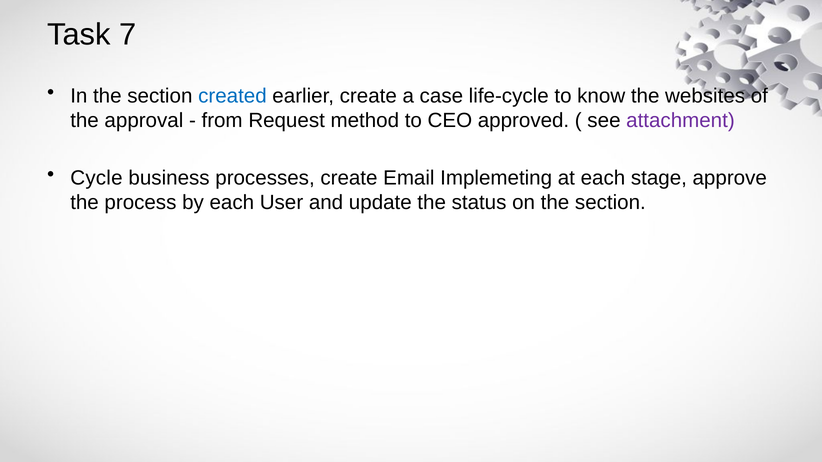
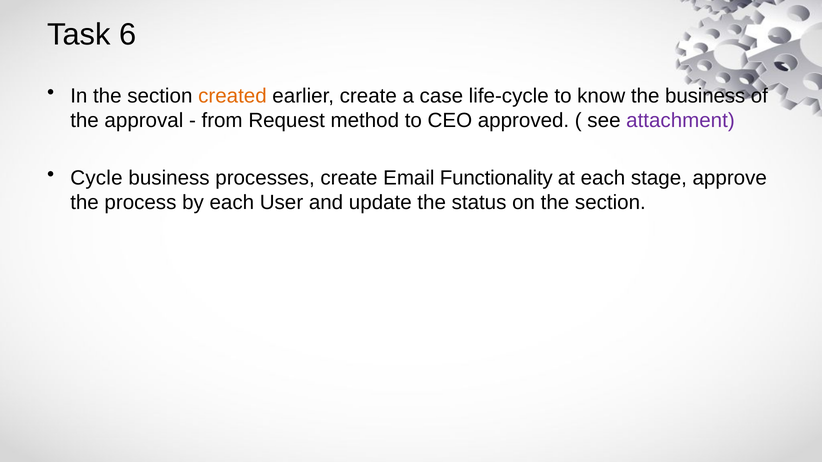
7: 7 -> 6 (128, 35)
created colour: blue -> orange (232, 96)
the websites: websites -> business (705, 96)
Implemeting: Implemeting -> Functionality (496, 178)
